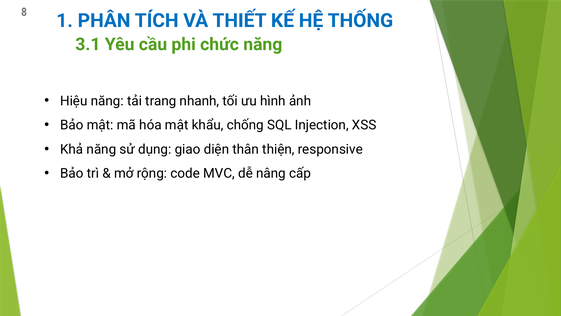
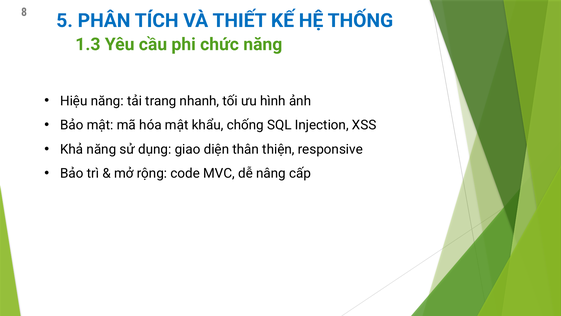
1: 1 -> 5 (65, 21)
3.1: 3.1 -> 1.3 (88, 44)
